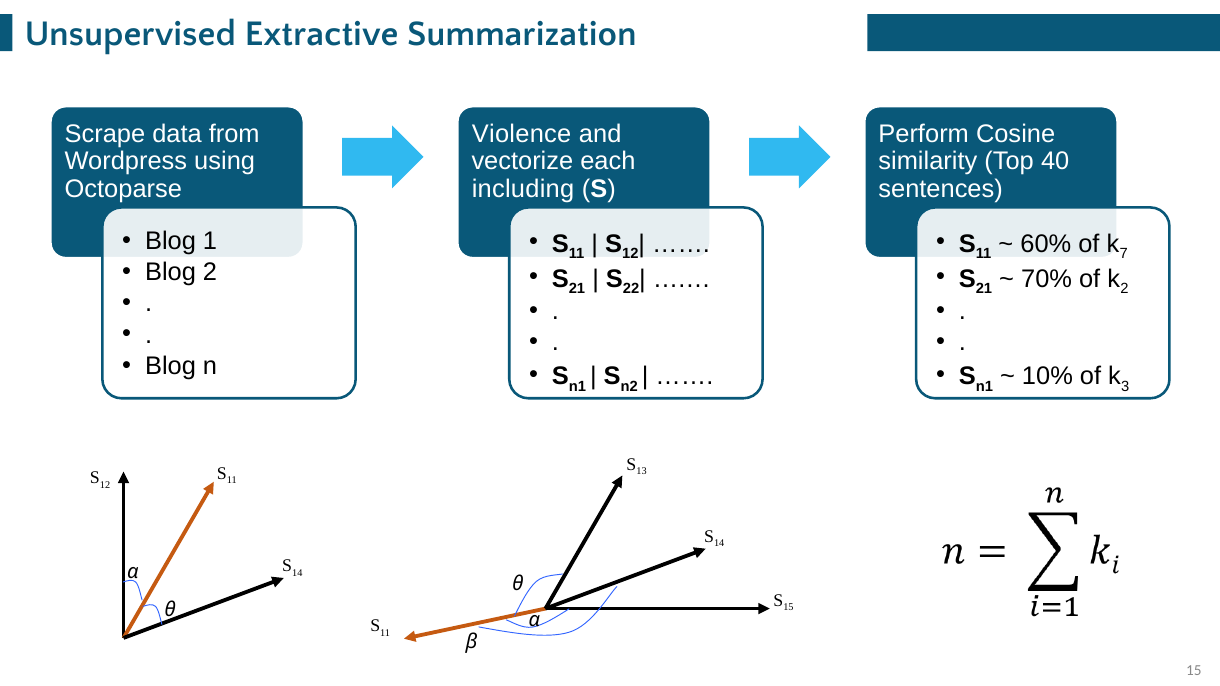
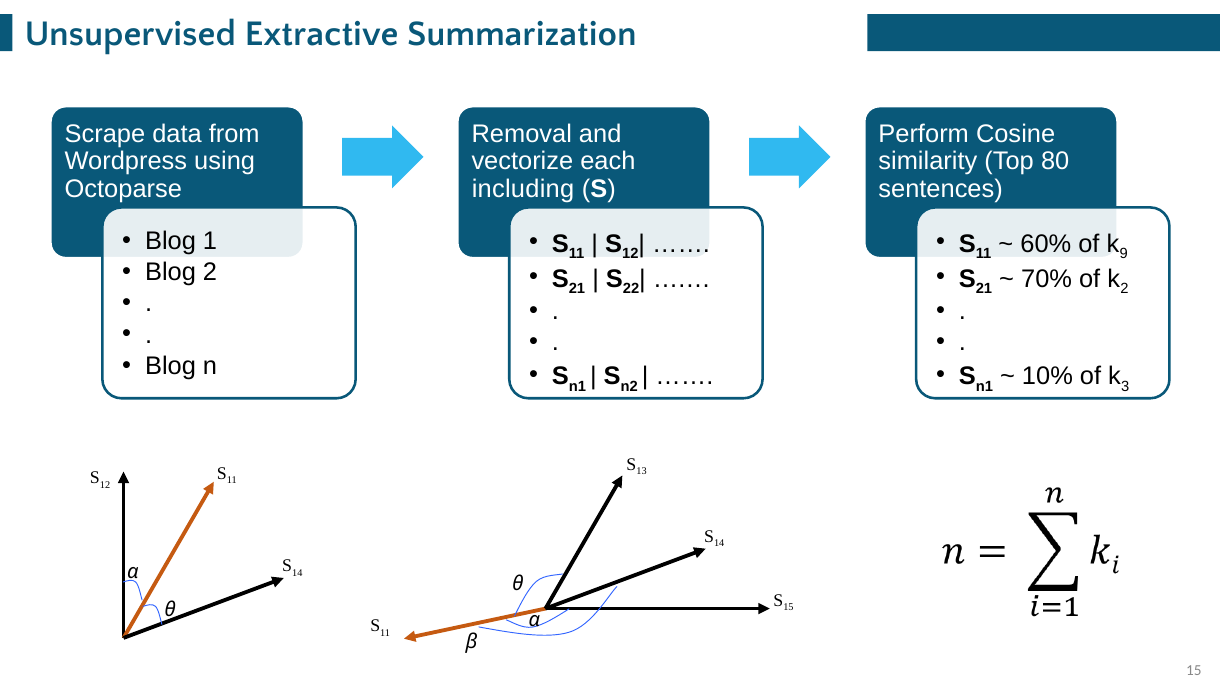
Violence: Violence -> Removal (522, 134)
40: 40 -> 80 (1055, 161)
7: 7 -> 9 (1124, 254)
